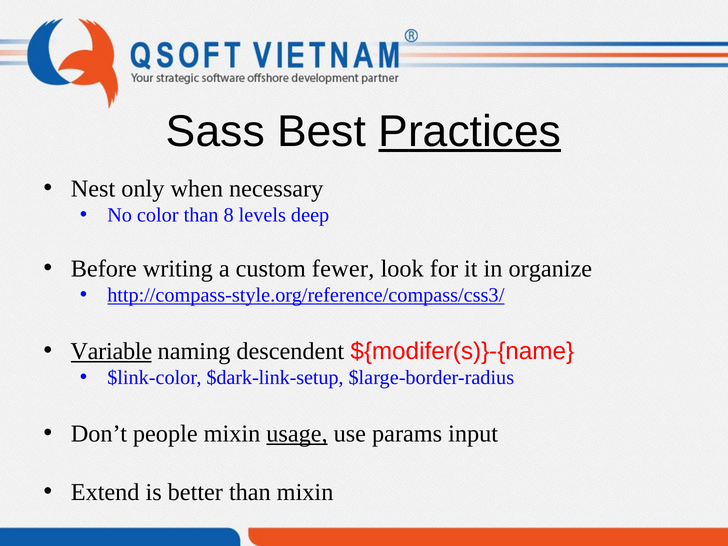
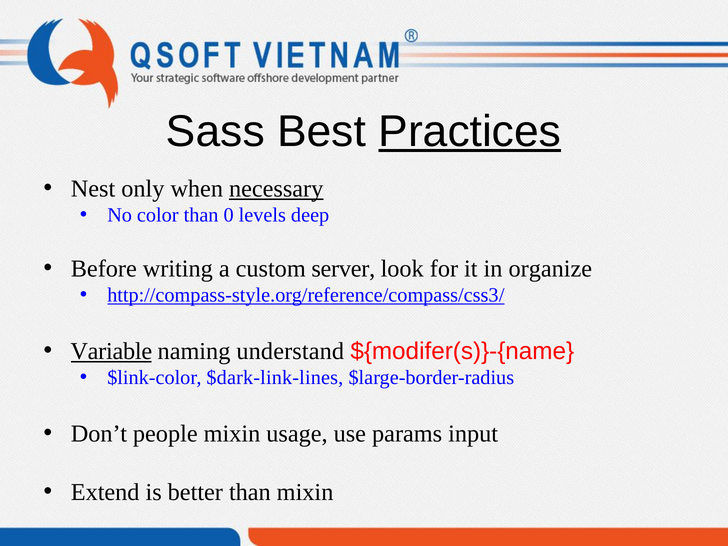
necessary underline: none -> present (276, 189)
8: 8 -> 0 (229, 215)
fewer: fewer -> server (343, 269)
descendent: descendent -> understand (290, 351)
$dark-link-setup: $dark-link-setup -> $dark-link-lines (275, 378)
usage underline: present -> none (297, 434)
